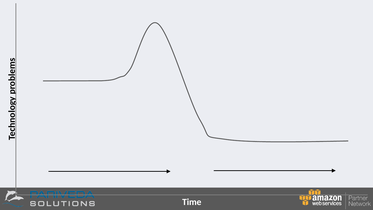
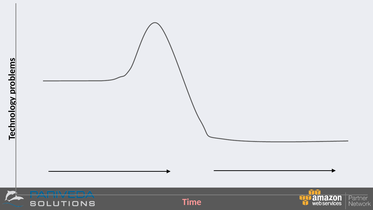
Time colour: white -> pink (192, 202)
